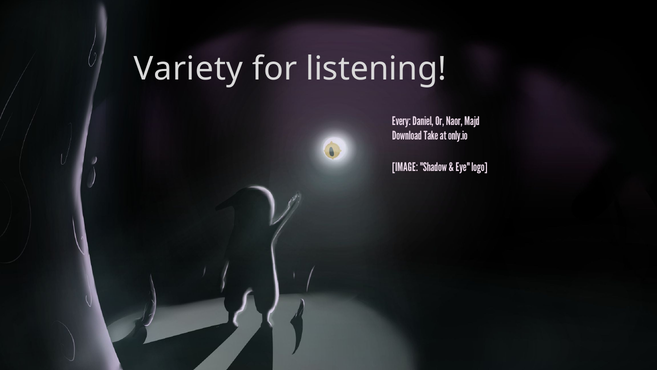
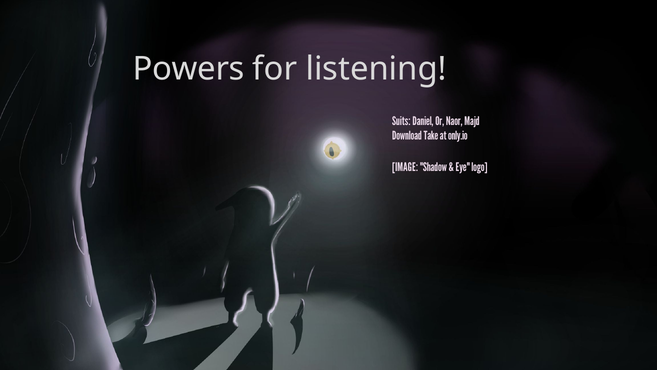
Variety: Variety -> Powers (189, 69)
Every: Every -> Suits (401, 121)
